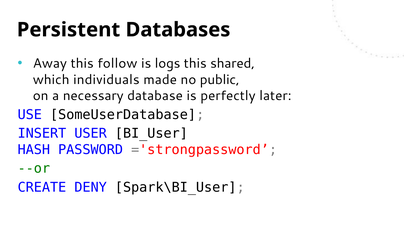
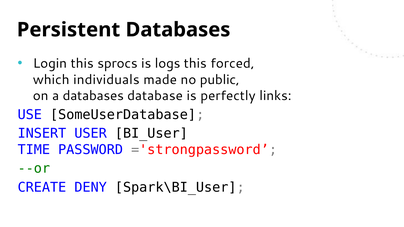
Away: Away -> Login (50, 64)
follow: follow -> sprocs (117, 64)
shared: shared -> forced (232, 64)
a necessary: necessary -> databases (93, 96)
later: later -> links (275, 96)
HASH: HASH -> TIME (34, 150)
